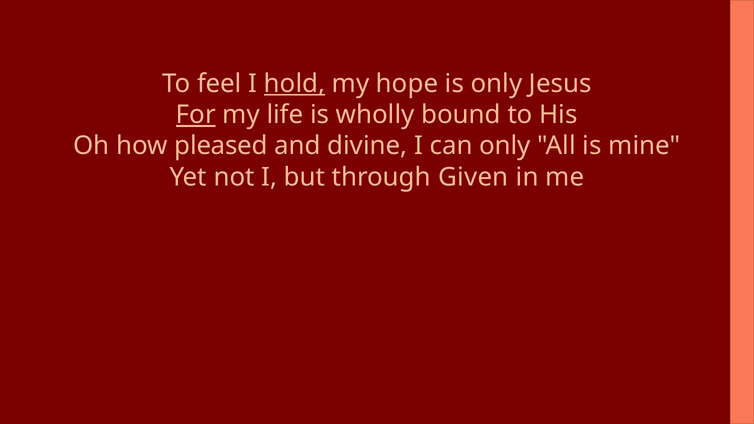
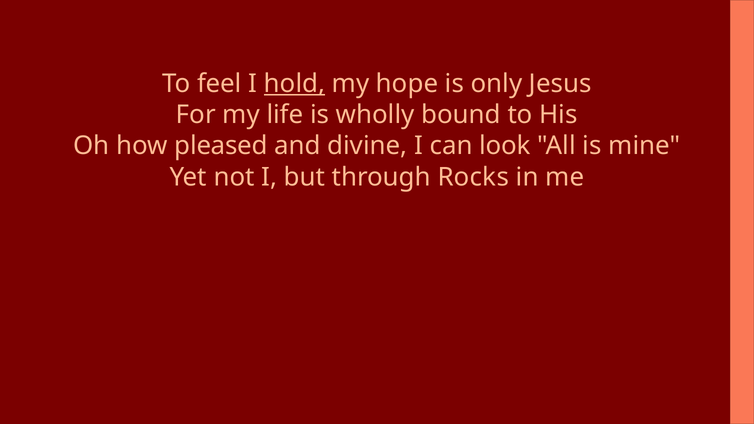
For underline: present -> none (196, 115)
can only: only -> look (505, 146)
Given: Given -> Rocks (473, 177)
